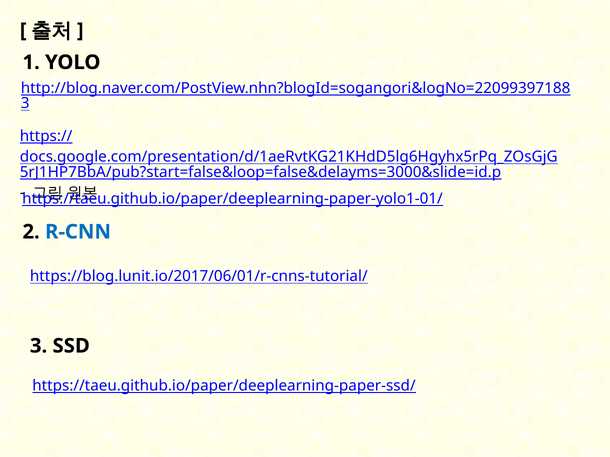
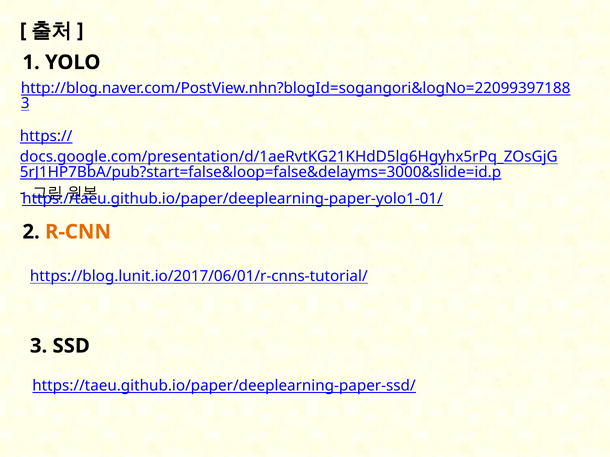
R-CNN colour: blue -> orange (78, 232)
